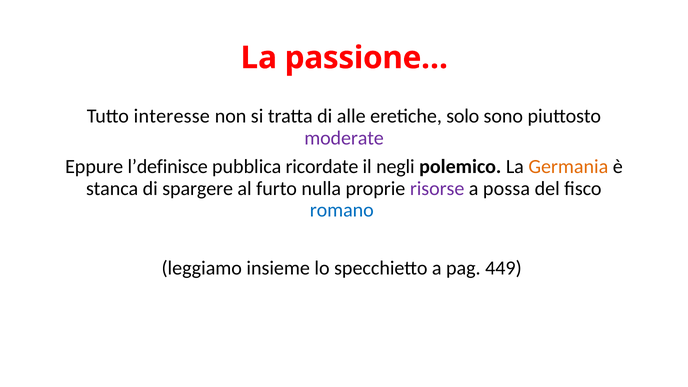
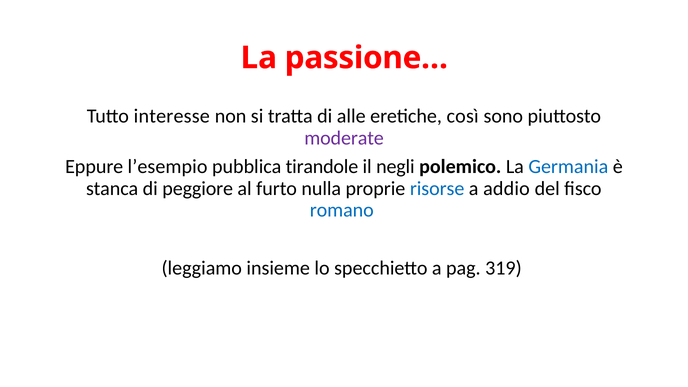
solo: solo -> così (463, 116)
l’definisce: l’definisce -> l’esempio (168, 167)
ricordate: ricordate -> tirandole (322, 167)
Germania colour: orange -> blue (568, 167)
spargere: spargere -> peggiore (198, 189)
risorse colour: purple -> blue (437, 189)
possa: possa -> addio (506, 189)
449: 449 -> 319 (503, 268)
